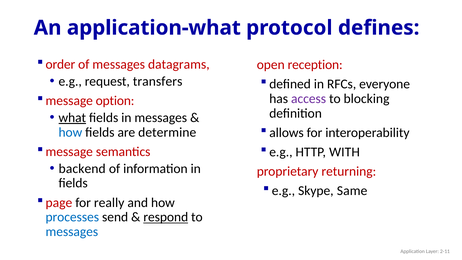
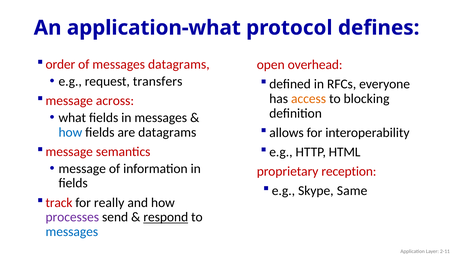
reception: reception -> overhead (315, 65)
access colour: purple -> orange (309, 99)
option: option -> across (115, 101)
what underline: present -> none (72, 118)
are determine: determine -> datagrams (167, 132)
WITH: WITH -> HTML (345, 152)
backend: backend -> message (82, 169)
returning: returning -> reception (349, 171)
page: page -> track (59, 202)
processes colour: blue -> purple (72, 217)
